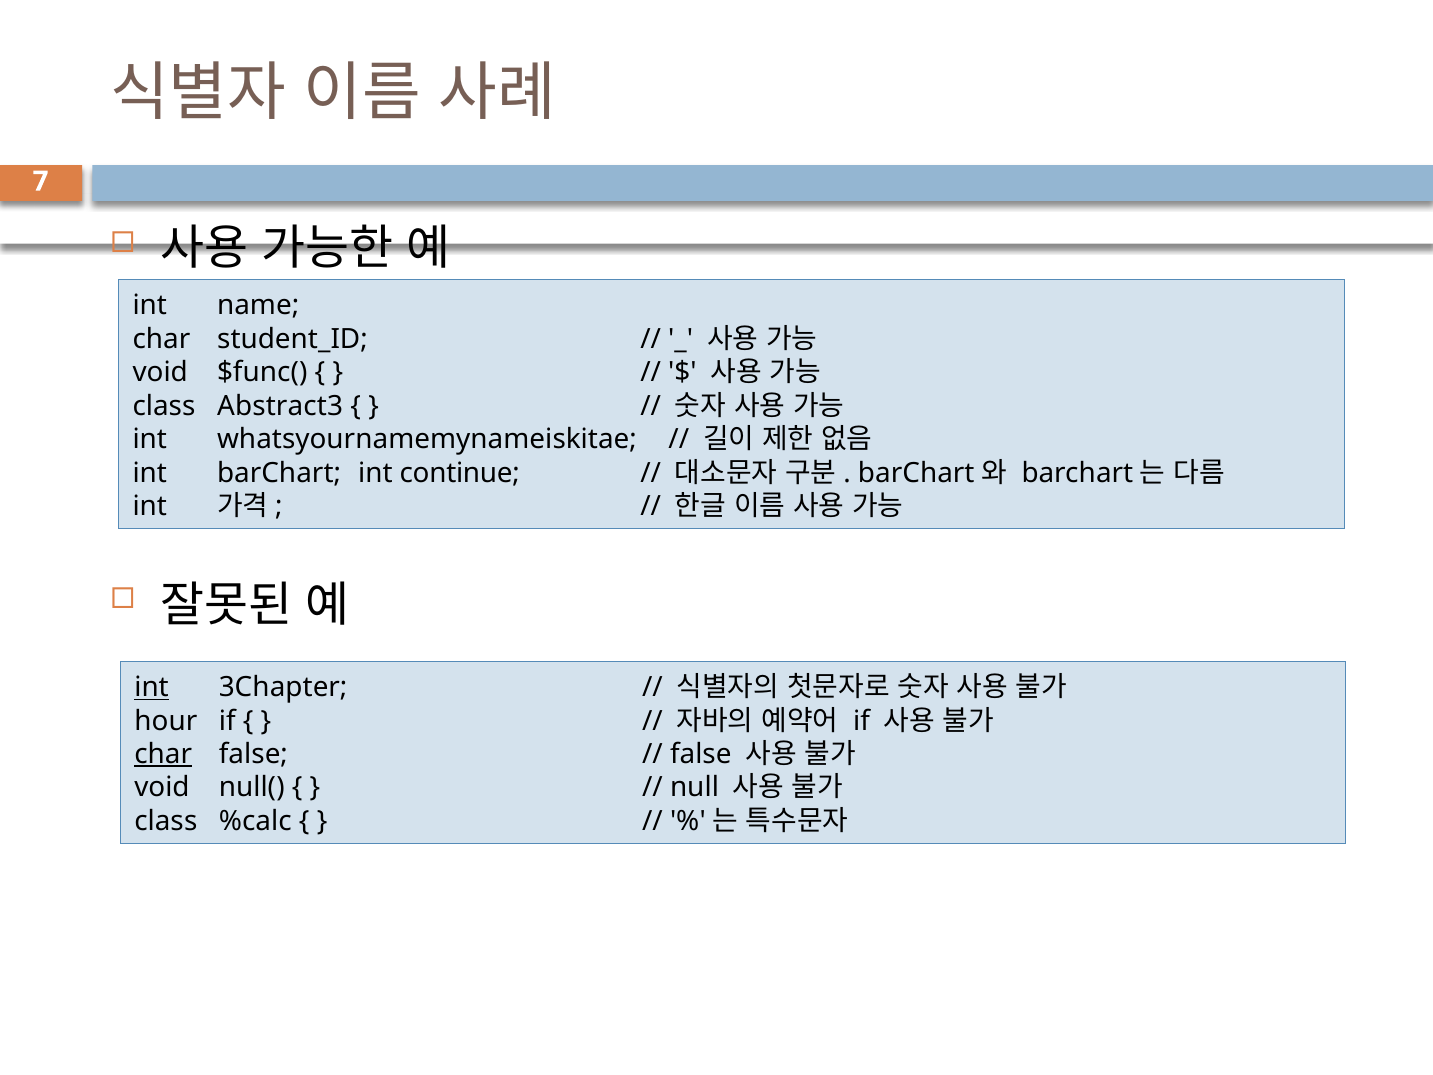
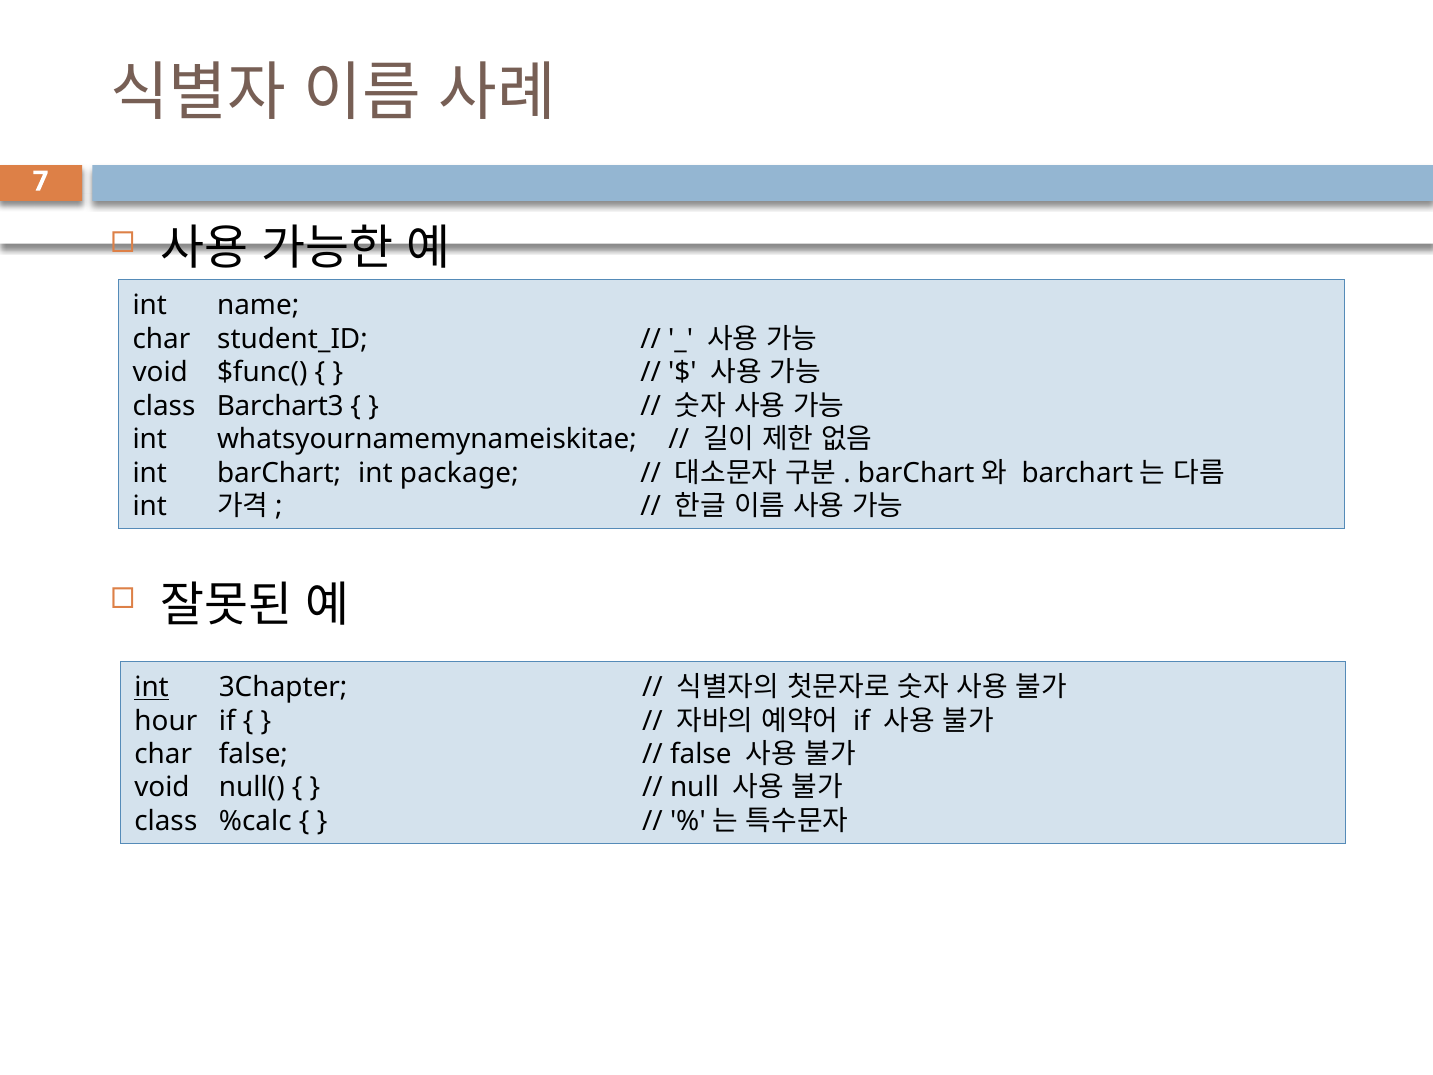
Abstract3: Abstract3 -> Barchart3 (280, 406)
continue: continue -> package (459, 473)
char underline: present -> none (163, 754)
